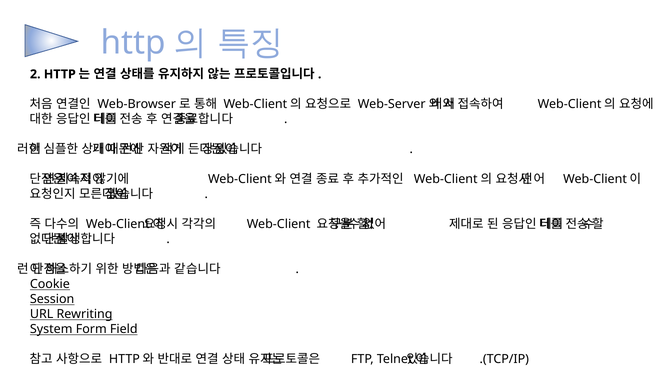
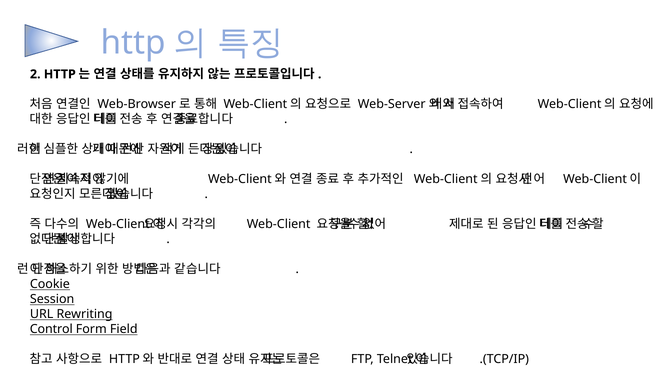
System: System -> Control (51, 329)
